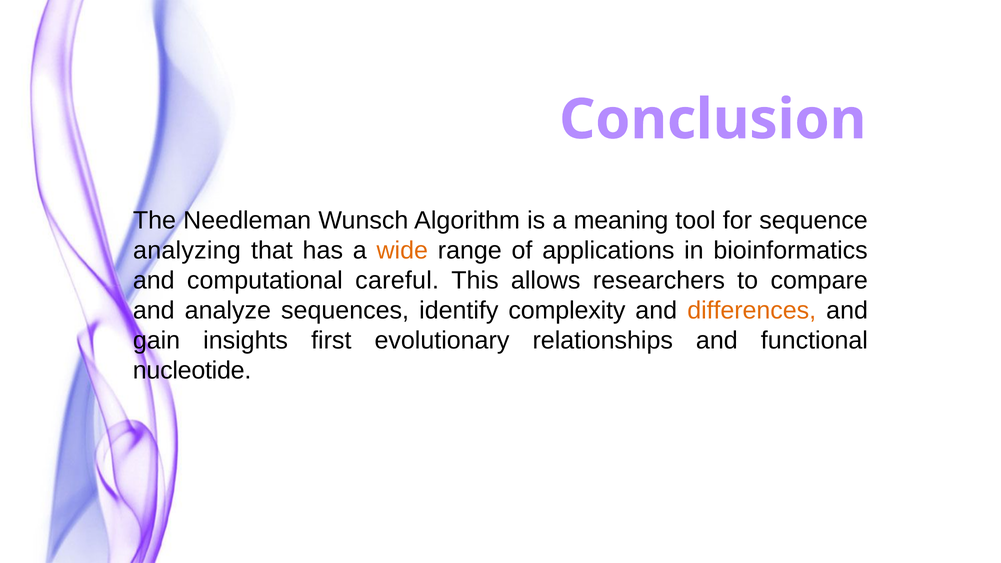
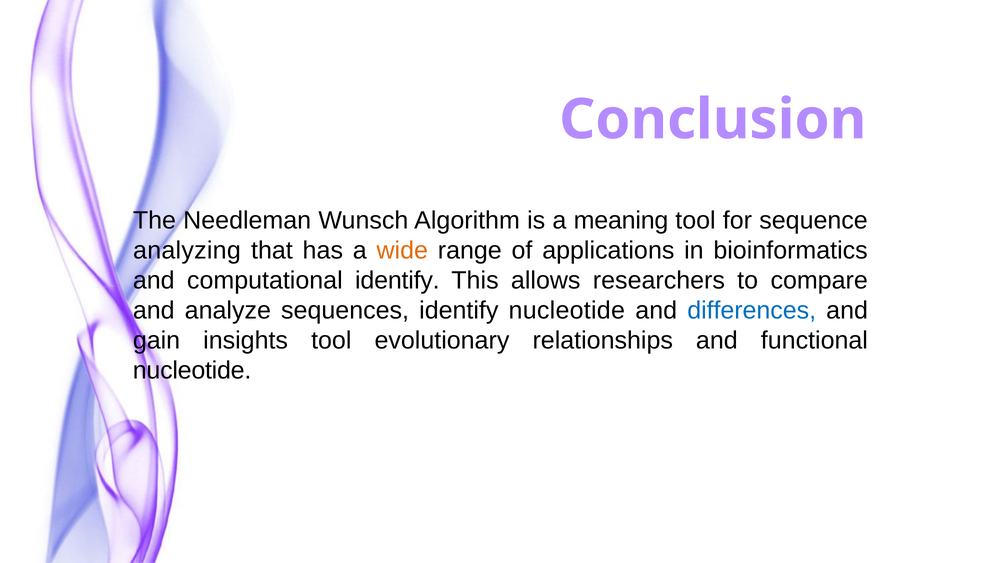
computational careful: careful -> identify (397, 281)
identify complexity: complexity -> nucleotide (567, 311)
differences colour: orange -> blue (752, 311)
insights first: first -> tool (331, 341)
